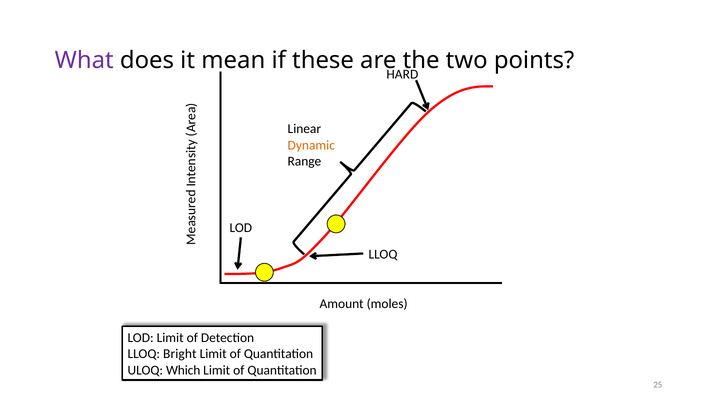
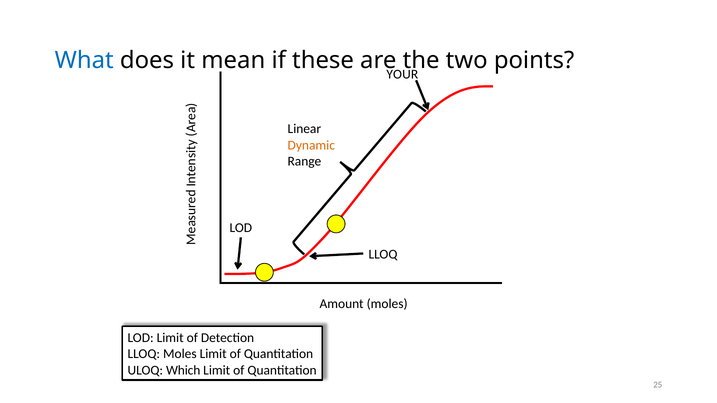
What colour: purple -> blue (84, 60)
HARD: HARD -> YOUR (402, 74)
LLOQ Bright: Bright -> Moles (180, 354)
